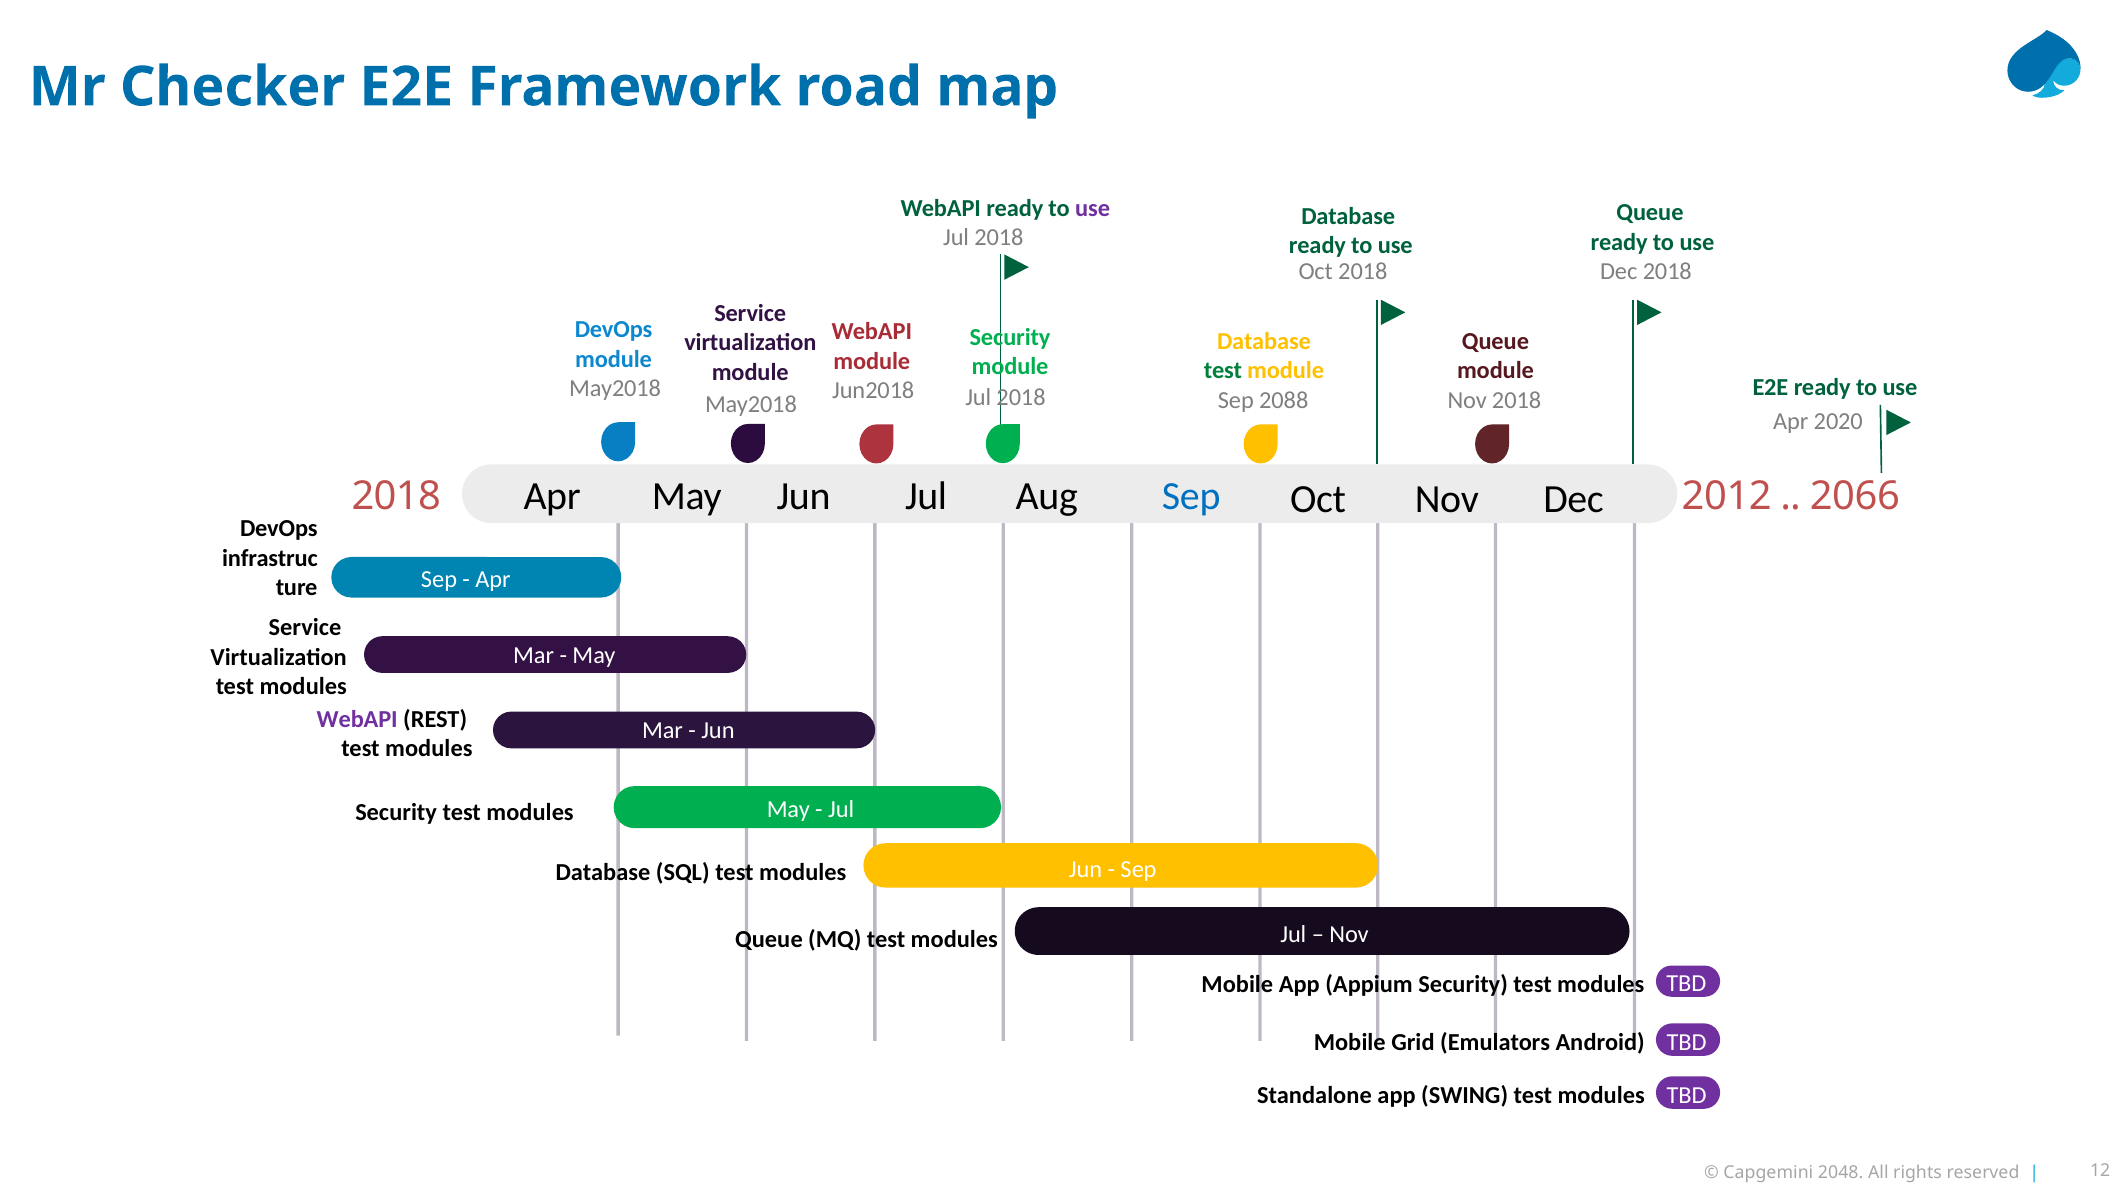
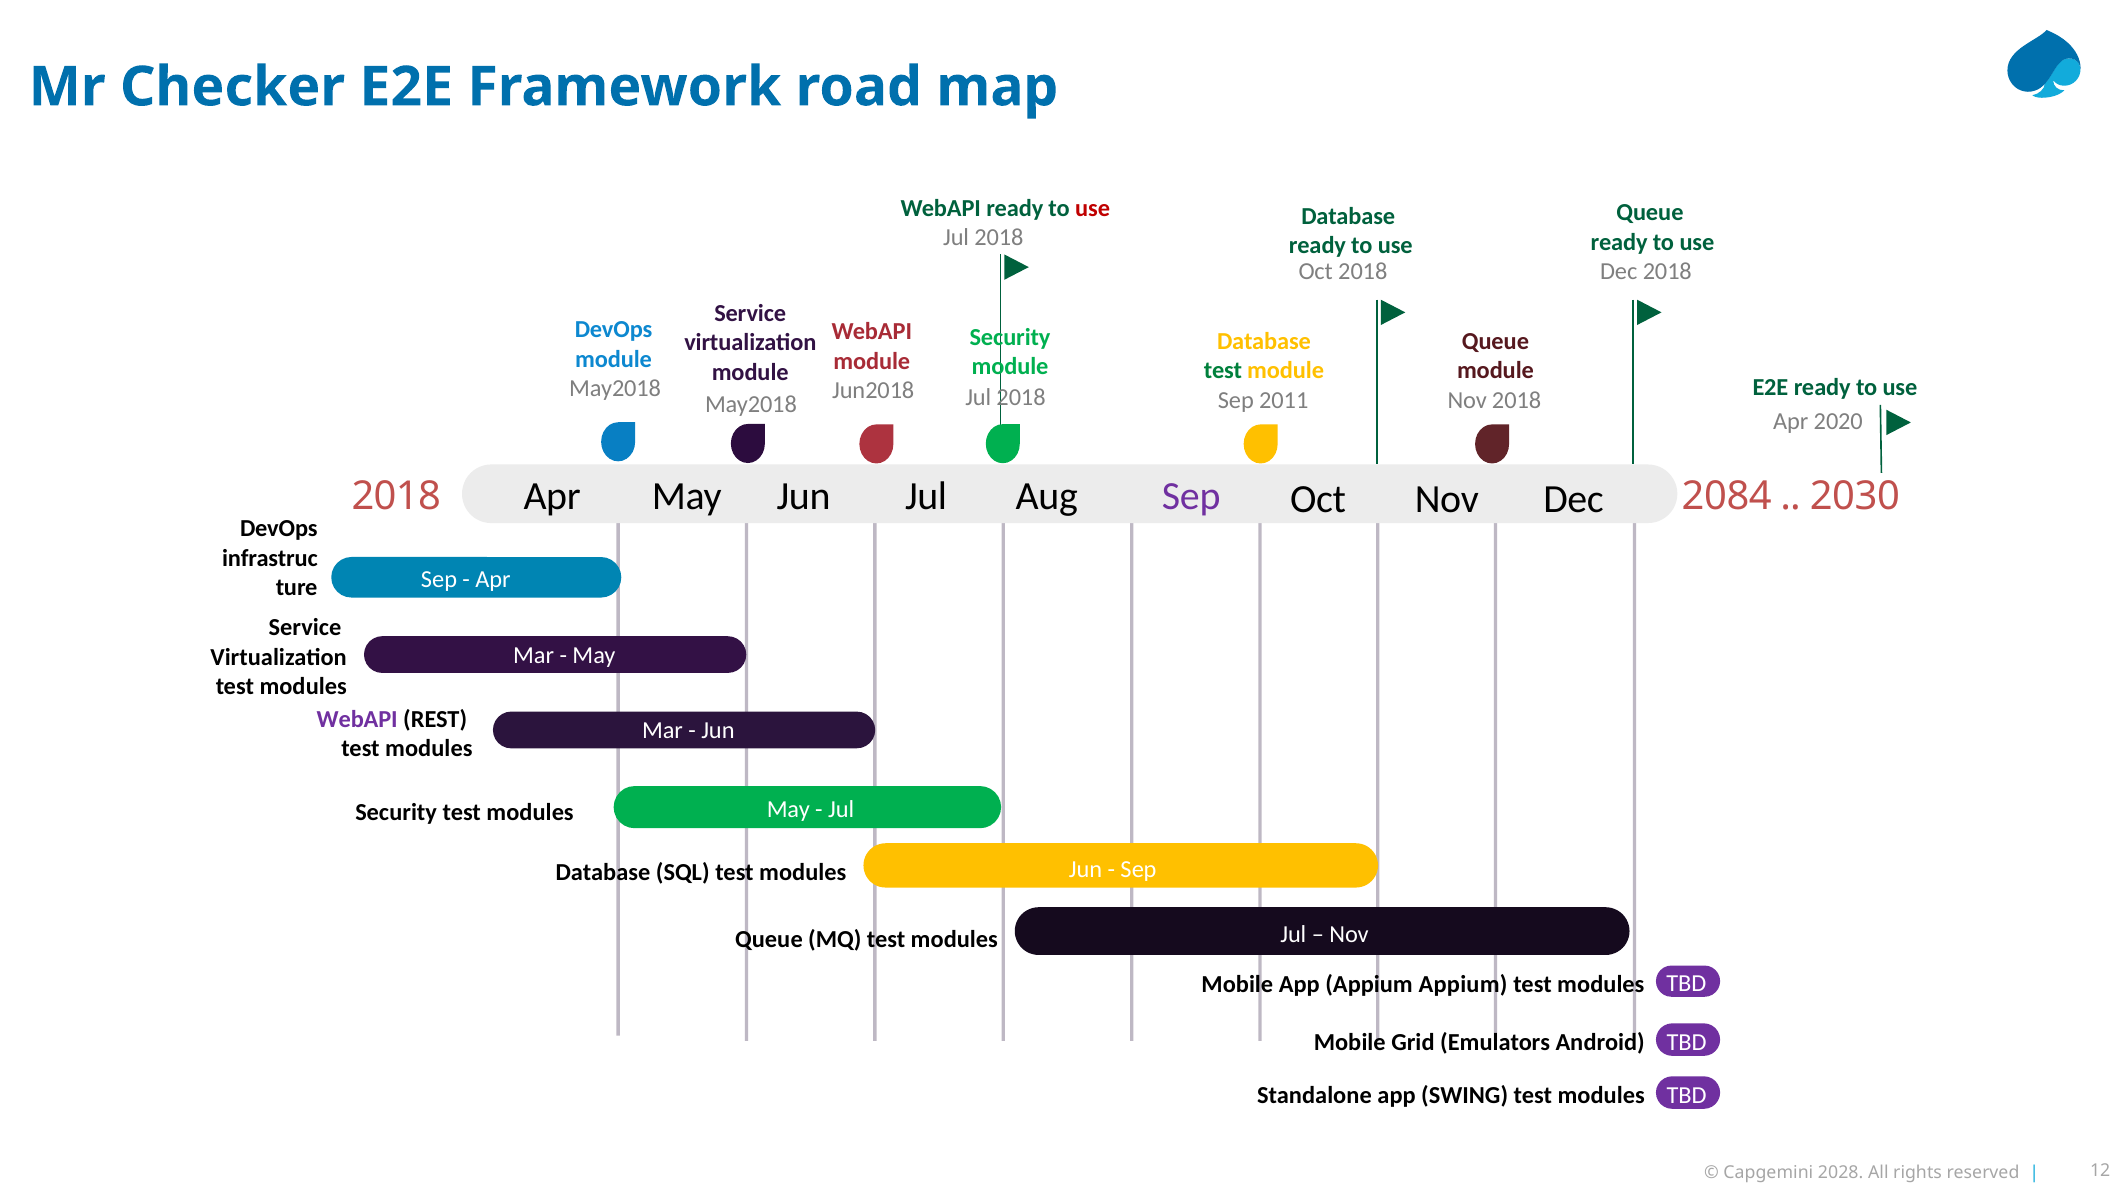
use colour: purple -> red (1093, 208)
2088: 2088 -> 2011 (1284, 400)
Sep colour: blue -> purple (1191, 497)
2012: 2012 -> 2084 (1727, 497)
2066: 2066 -> 2030 (1855, 497)
Appium Security: Security -> Appium (1463, 984)
2048: 2048 -> 2028 (1841, 1173)
